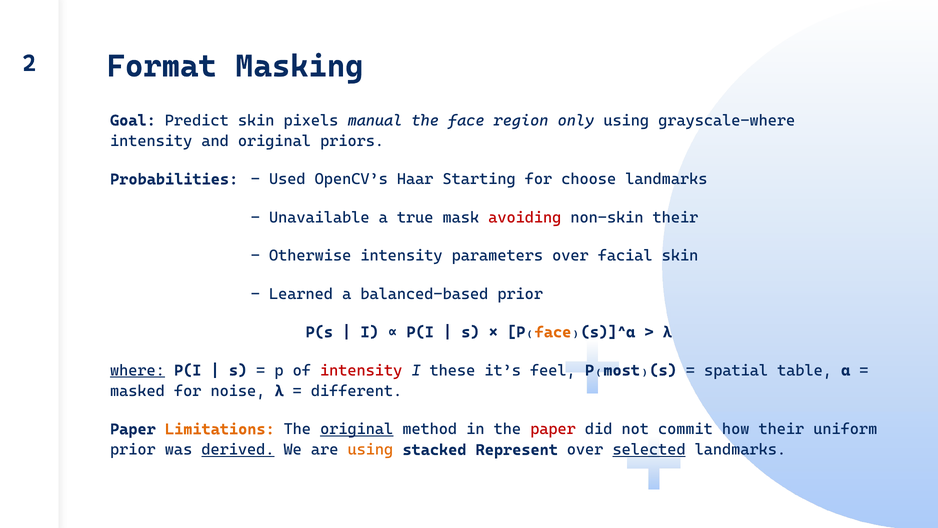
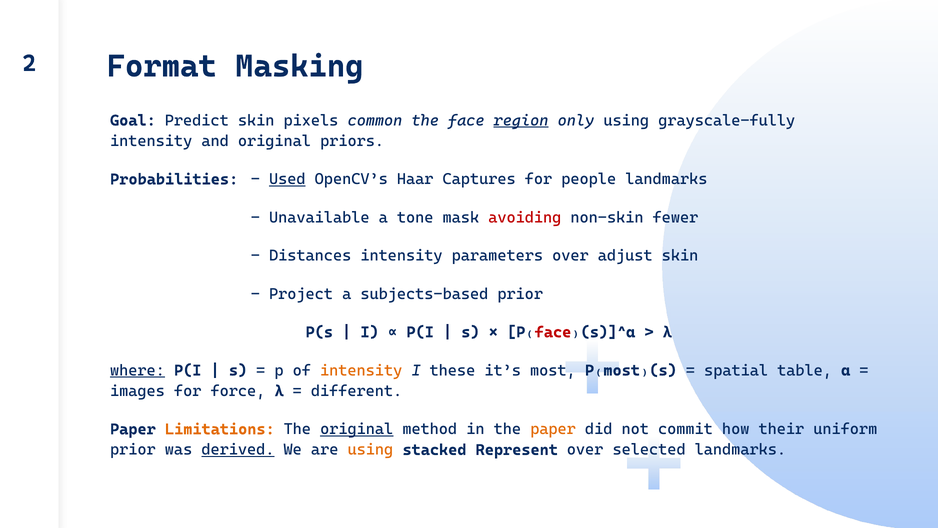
manual: manual -> common (375, 120)
region underline: none -> present (521, 120)
grayscale-where: grayscale-where -> grayscale-fully (727, 120)
Used underline: none -> present (287, 179)
Starting: Starting -> Captures (479, 179)
choose: choose -> people (589, 179)
true: true -> tone (415, 217)
non-skin their: their -> fewer (675, 217)
Otherwise: Otherwise -> Distances (310, 256)
facial: facial -> adjust (625, 256)
Learned: Learned -> Project (301, 294)
balanced-based: balanced-based -> subjects-based (424, 294)
face colour: orange -> red (553, 332)
intensity colour: red -> orange (361, 370)
it’s feel: feel -> most (553, 370)
masked: masked -> images (137, 391)
noise: noise -> force (238, 391)
paper colour: red -> orange (553, 429)
selected underline: present -> none (649, 450)
